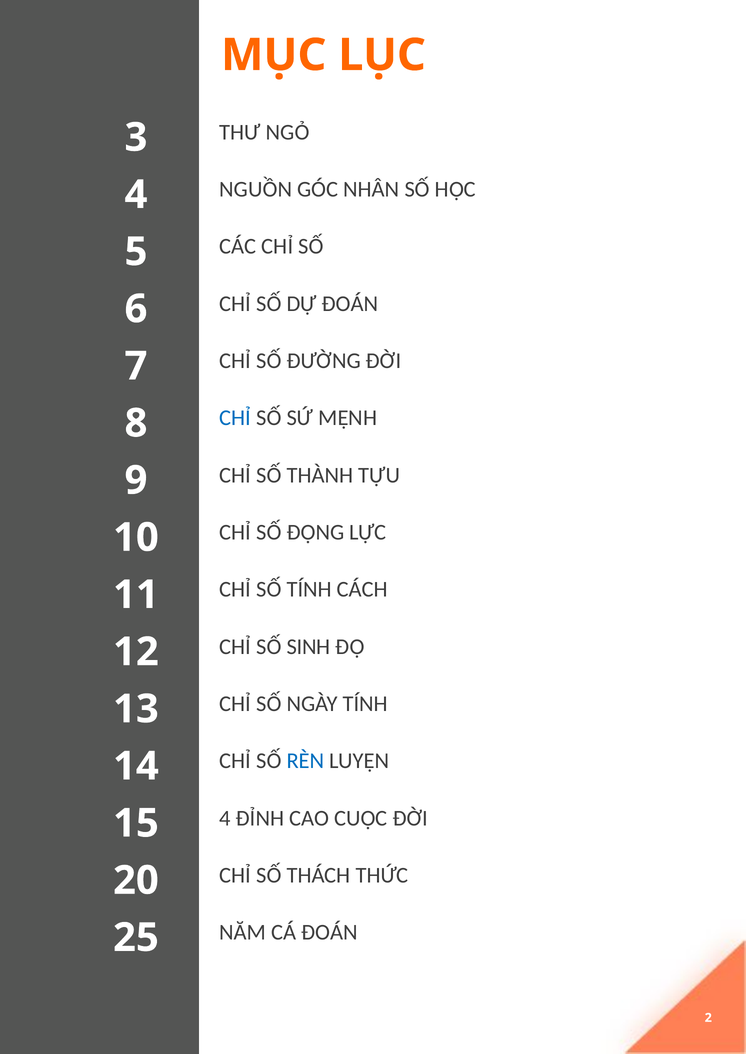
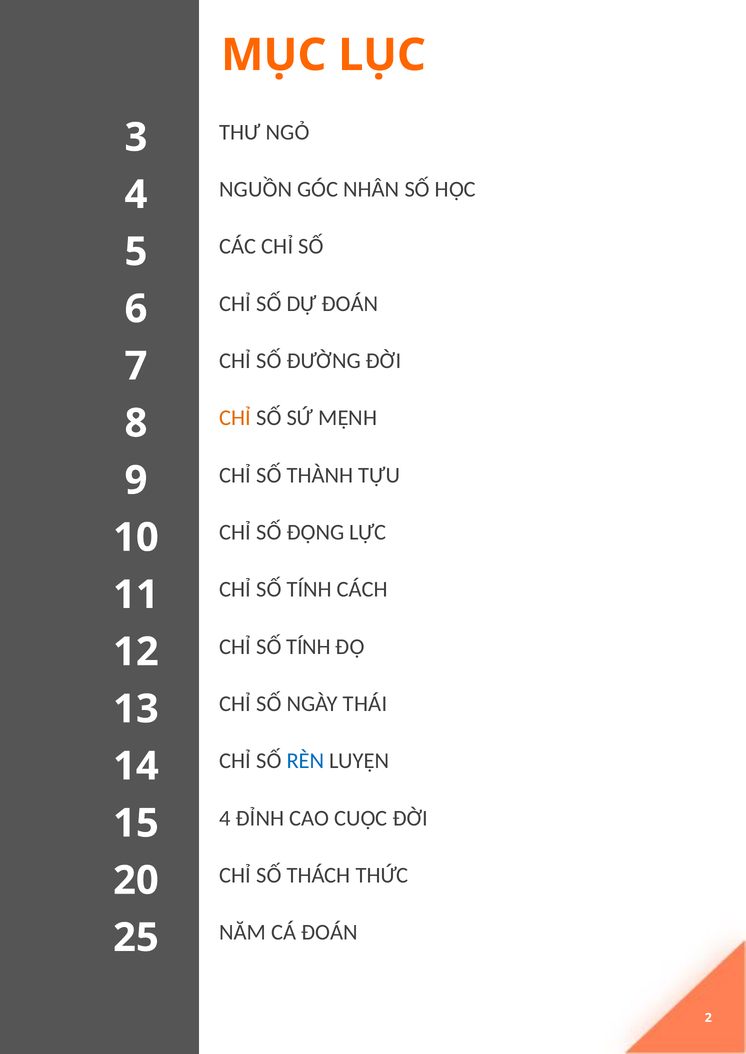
CHỈ colour: blue -> orange (235, 418)
12 CHỈ SỐ SINH: SINH -> TÍNH (309, 647)
NGÀY TÍNH: TÍNH -> THÁI (365, 704)
